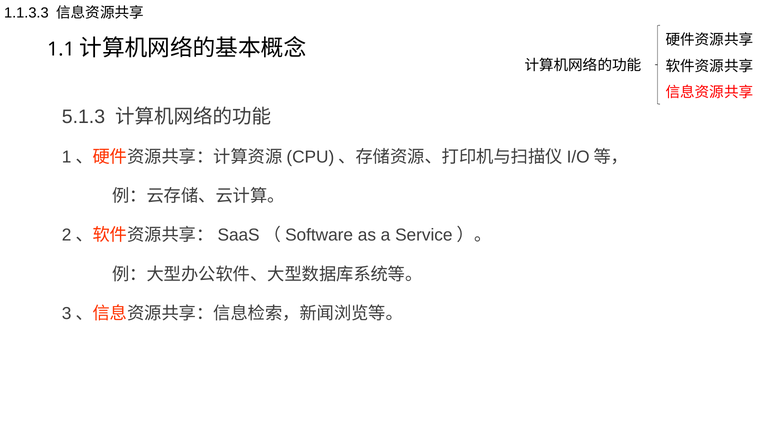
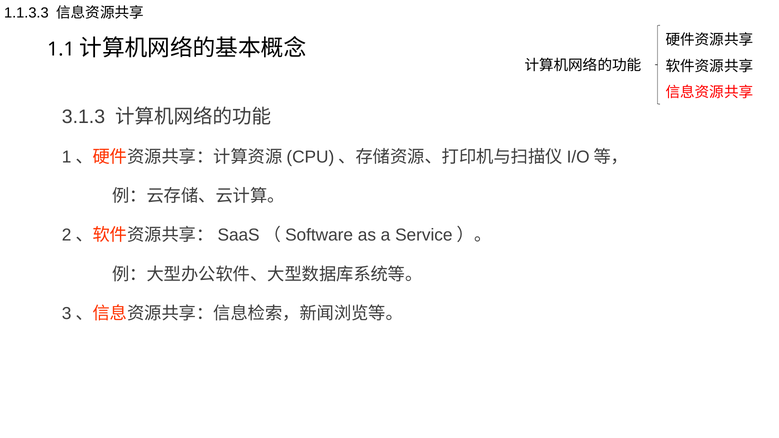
5.1.3: 5.1.3 -> 3.1.3 (83, 117)
